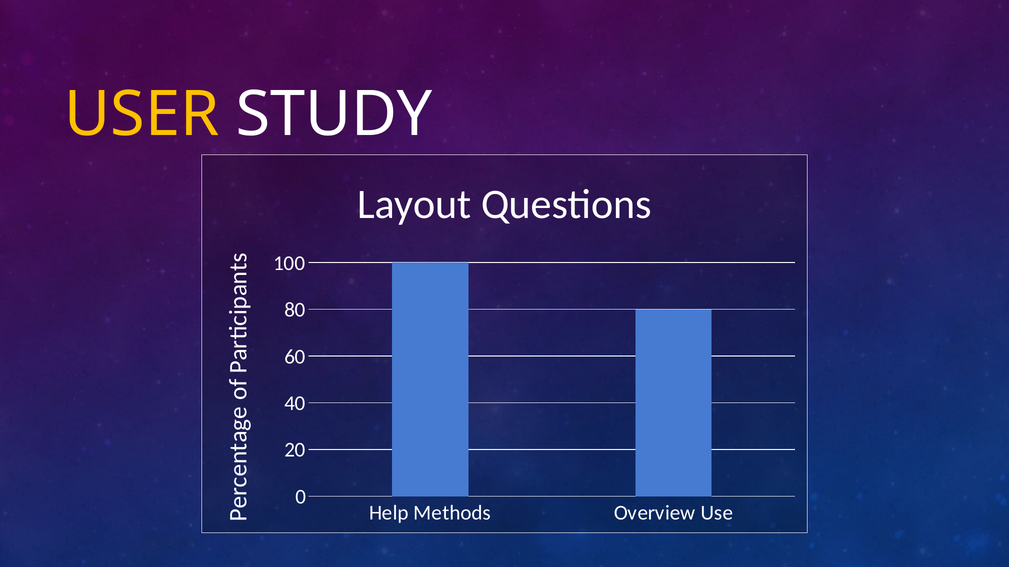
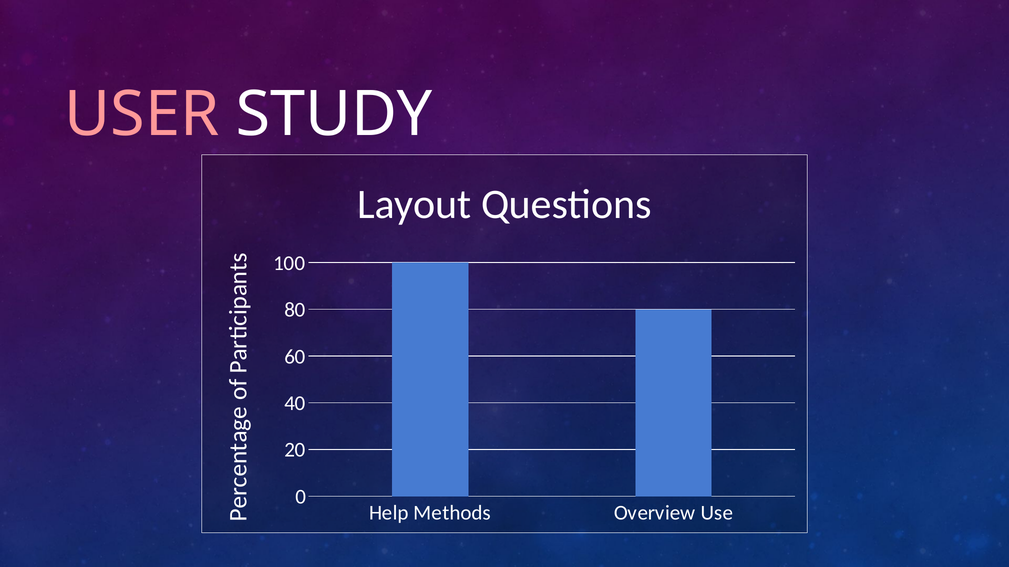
USER colour: yellow -> pink (142, 114)
